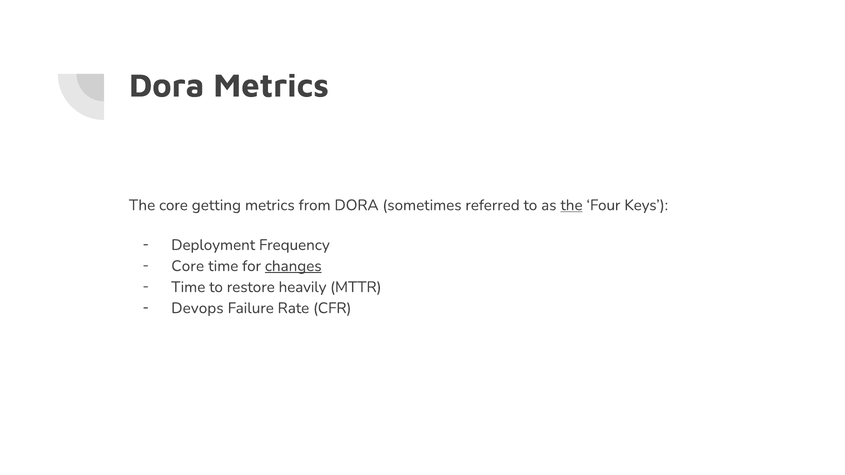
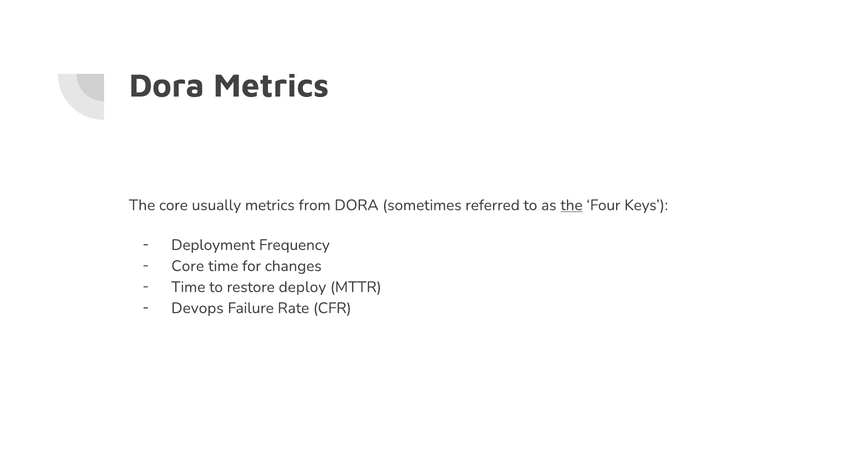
getting: getting -> usually (216, 205)
changes underline: present -> none (293, 266)
heavily: heavily -> deploy (302, 287)
